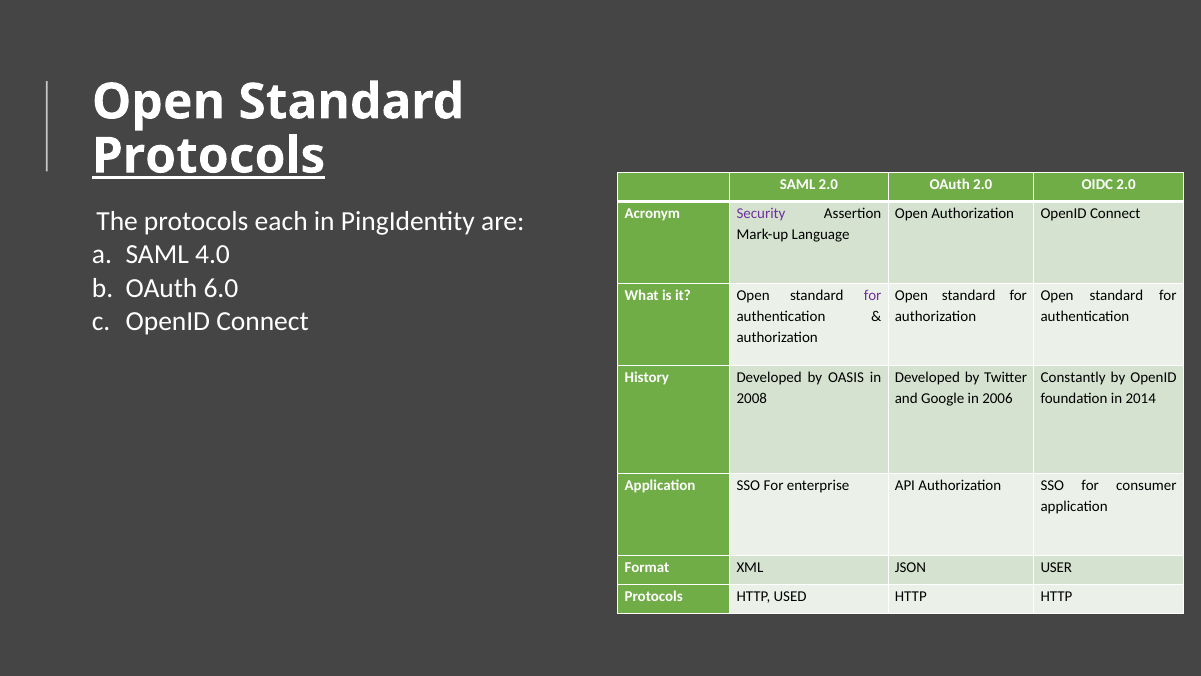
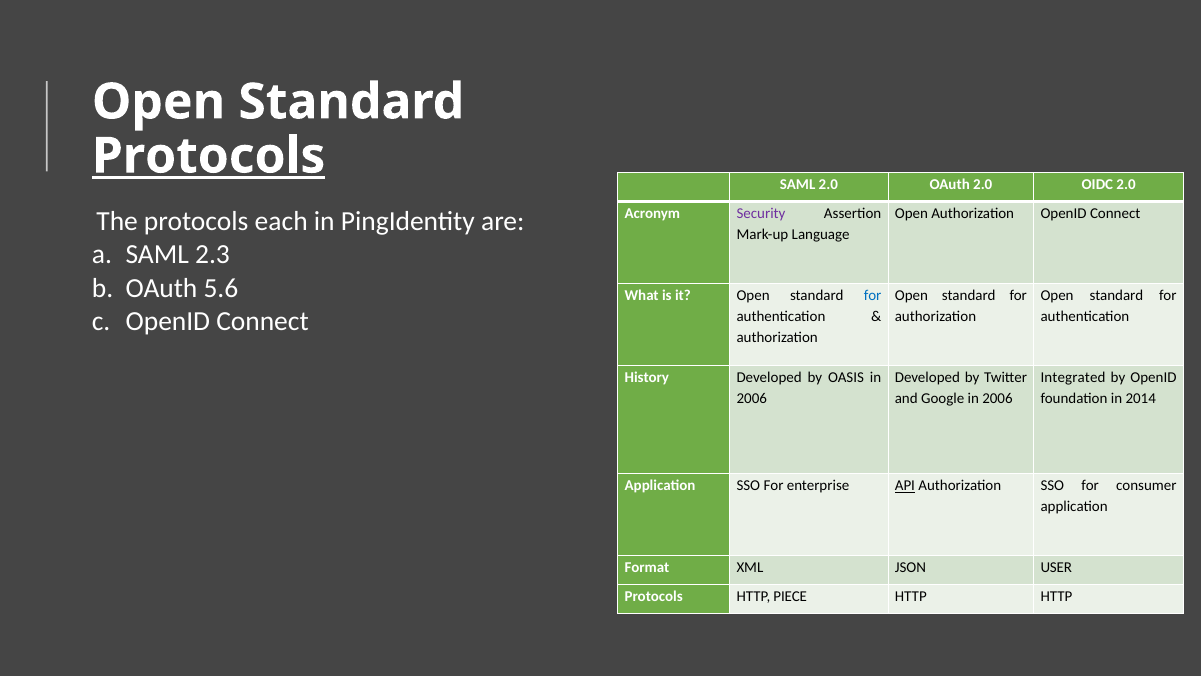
4.0: 4.0 -> 2.3 (213, 254)
6.0: 6.0 -> 5.6 (221, 288)
for colour: purple -> blue (873, 295)
Constantly: Constantly -> Integrated (1073, 377)
2008: 2008 -> 2006 (752, 398)
API underline: none -> present (905, 485)
USED: USED -> PIECE (790, 596)
